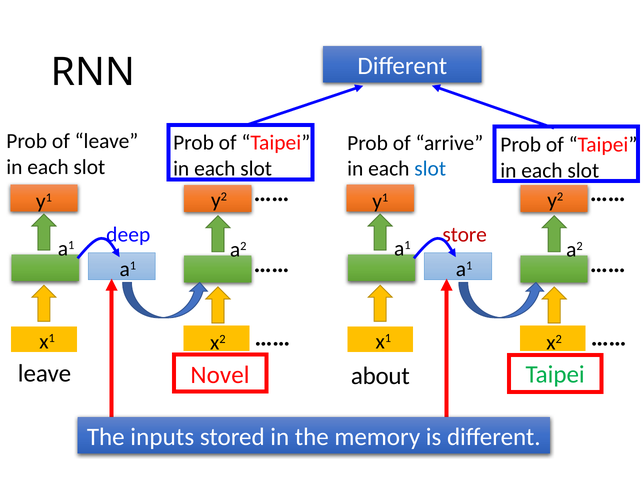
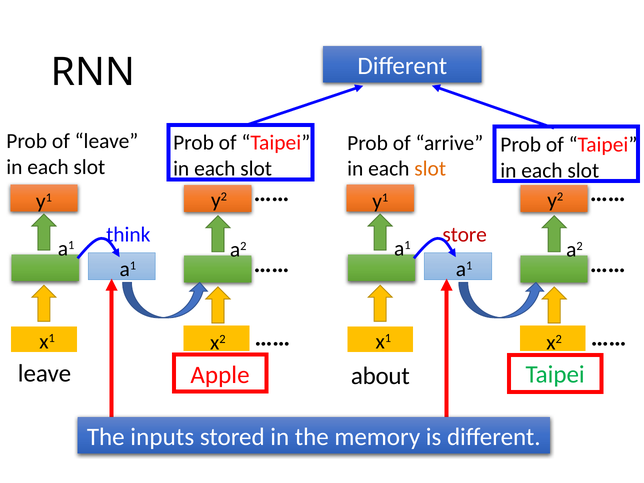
slot colour: blue -> orange (430, 169)
deep: deep -> think (128, 235)
Novel: Novel -> Apple (220, 375)
